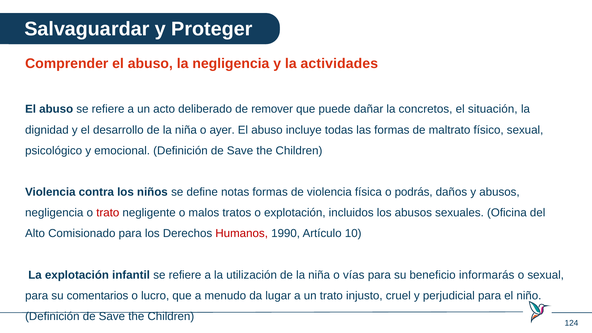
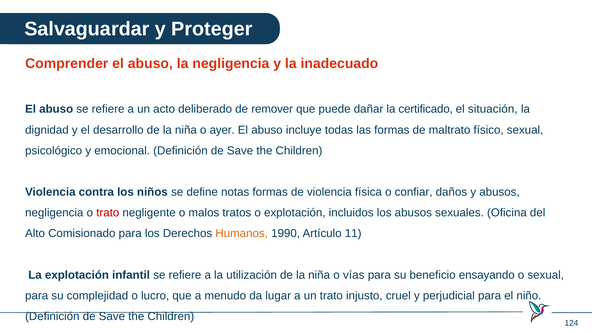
actividades: actividades -> inadecuado (339, 63)
concretos: concretos -> certificado (426, 109)
podrás: podrás -> confiar (414, 192)
Humanos colour: red -> orange (242, 233)
10: 10 -> 11 (353, 233)
informarás: informarás -> ensayando (487, 275)
comentarios: comentarios -> complejidad (97, 296)
